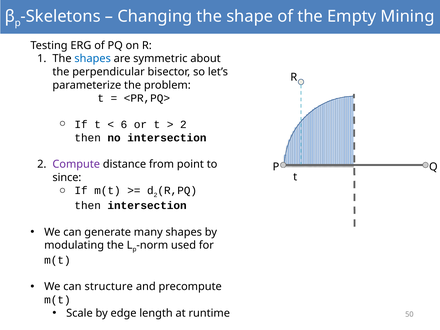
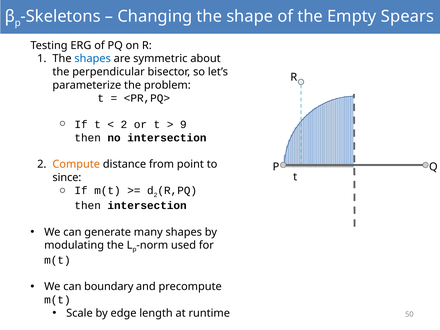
Mining: Mining -> Spears (408, 16)
6: 6 -> 2 (124, 125)
2: 2 -> 9 (183, 125)
Compute colour: purple -> orange (76, 164)
structure: structure -> boundary (109, 287)
